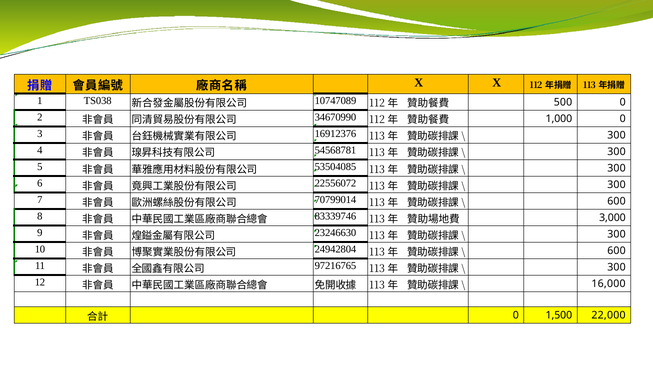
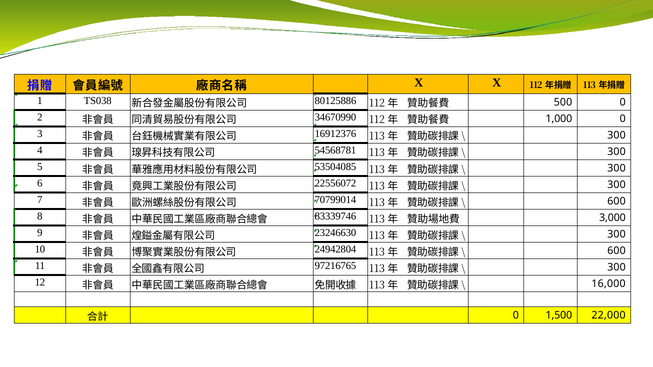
10747089: 10747089 -> 80125886 (335, 101)
